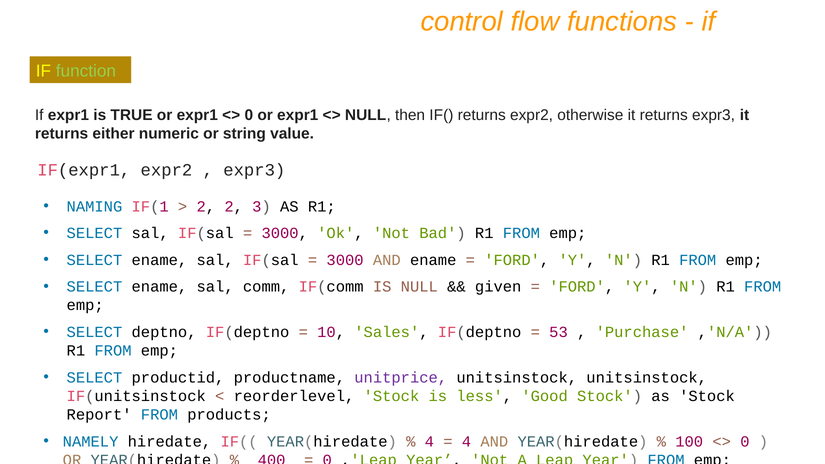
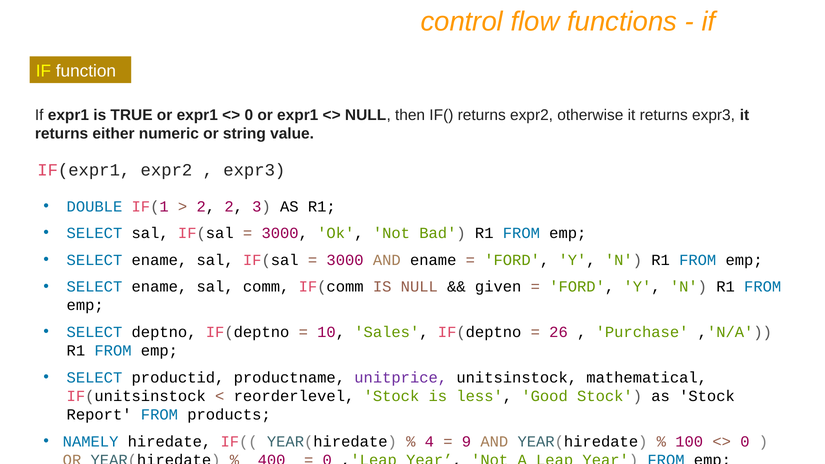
function colour: light green -> white (86, 71)
NAMING: NAMING -> DOUBLE (94, 206)
53: 53 -> 26 (559, 332)
unitsinstock unitsinstock: unitsinstock -> mathematical (647, 378)
4: 4 -> 9 (466, 441)
